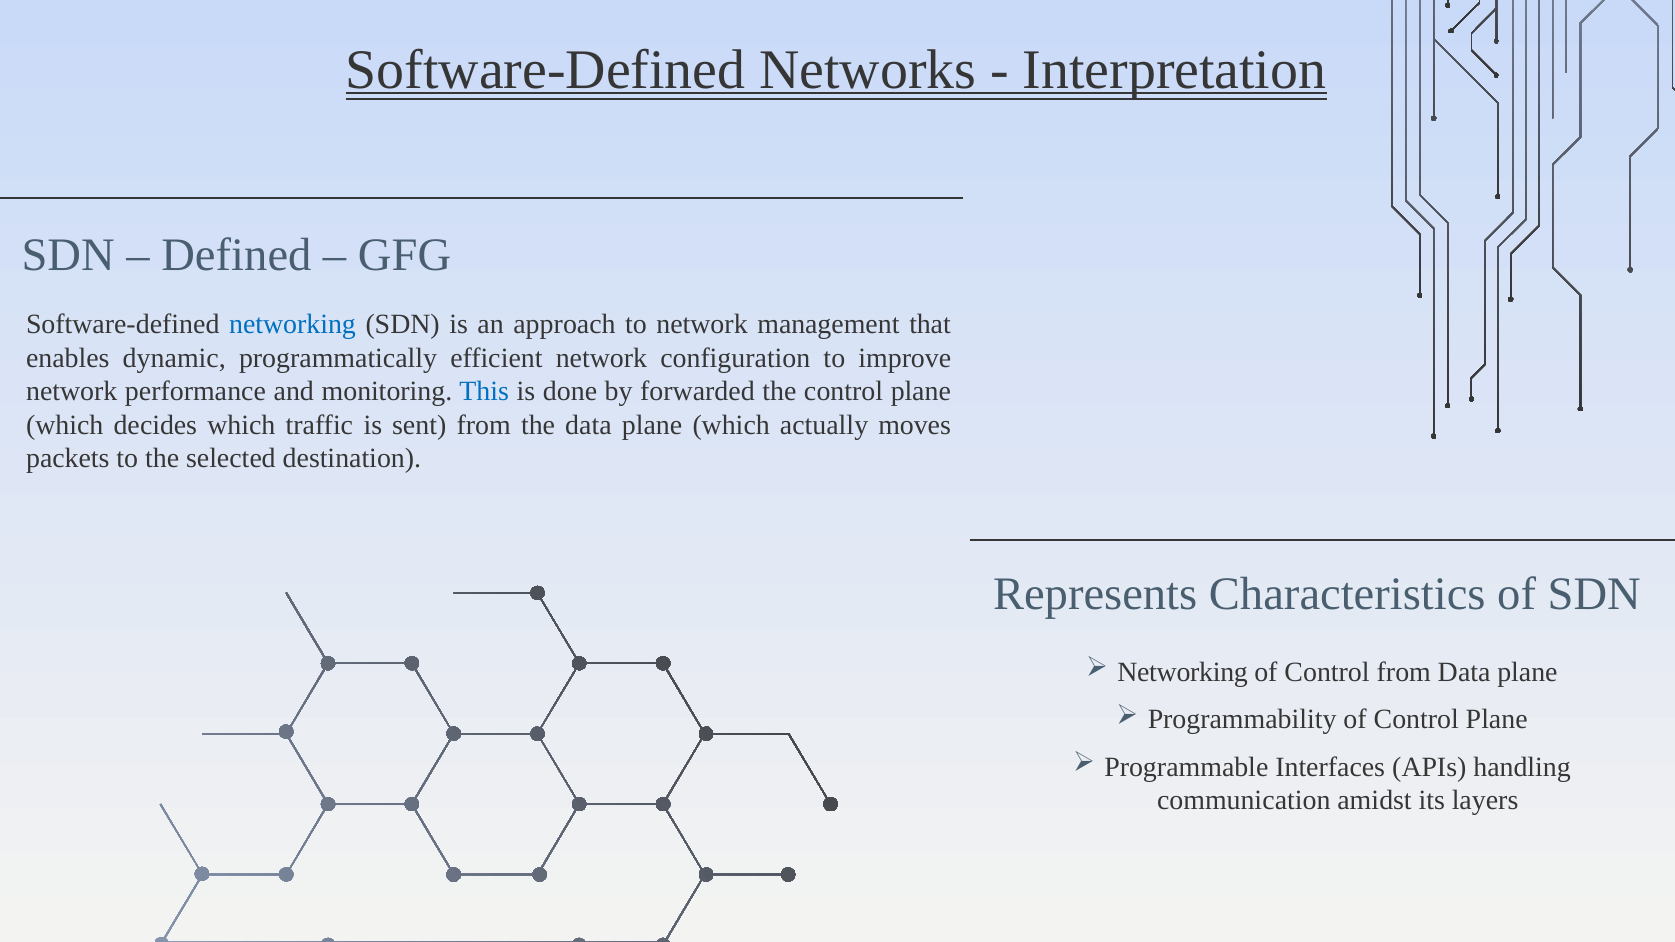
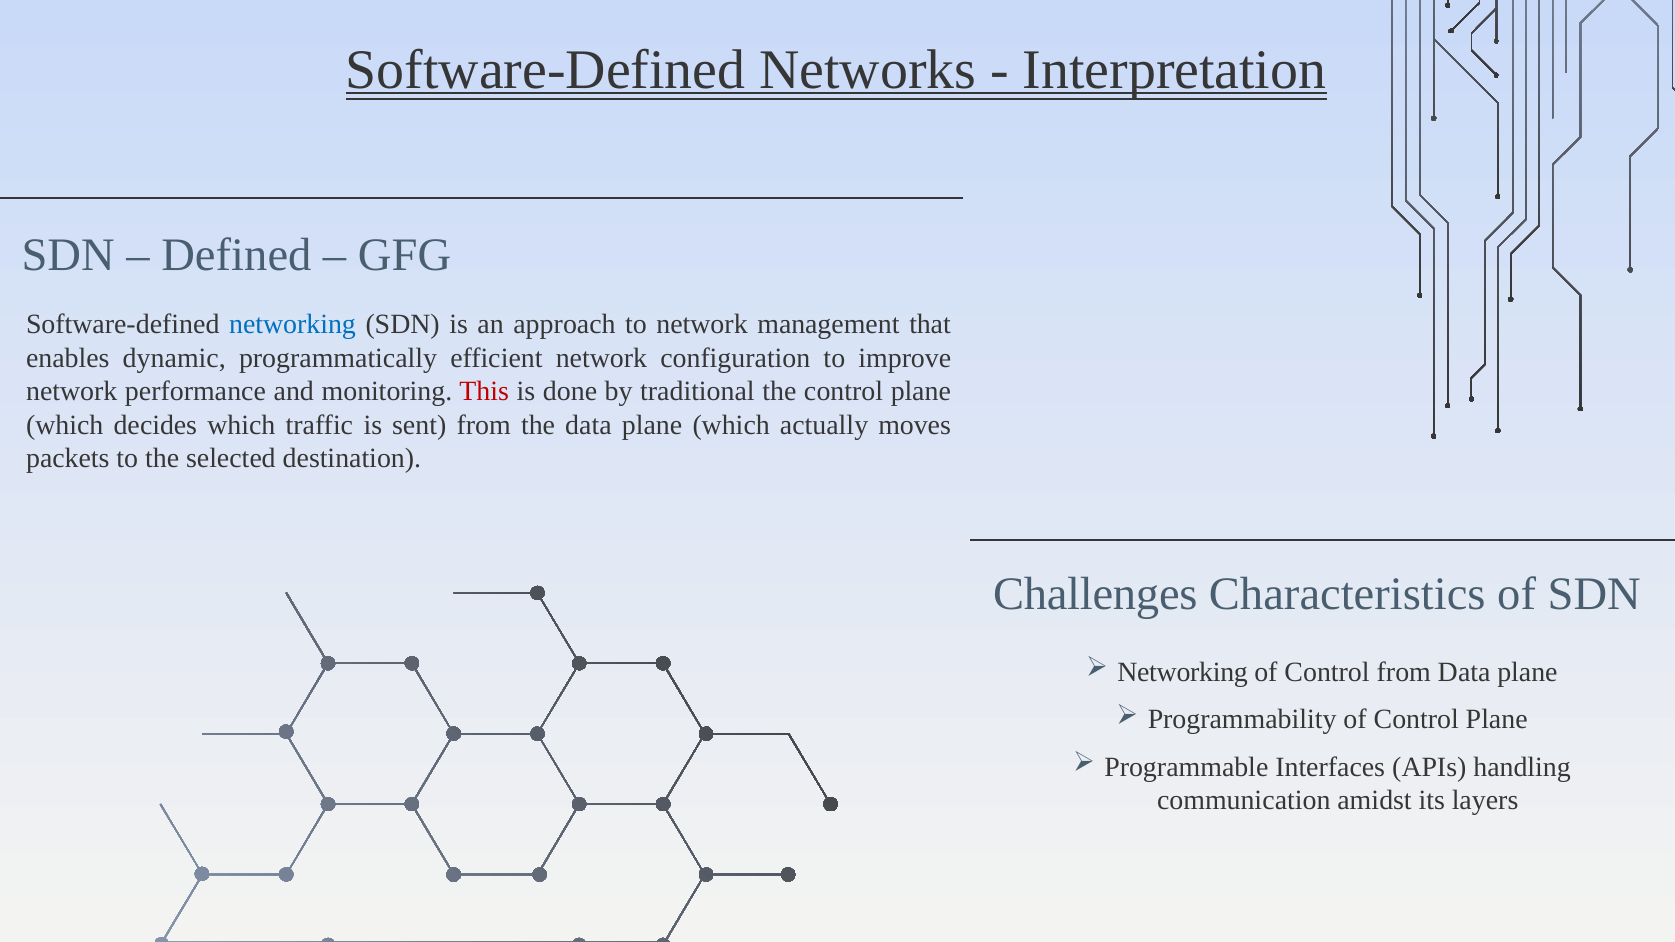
This colour: blue -> red (484, 392)
forwarded: forwarded -> traditional (697, 392)
Represents: Represents -> Challenges (1095, 594)
